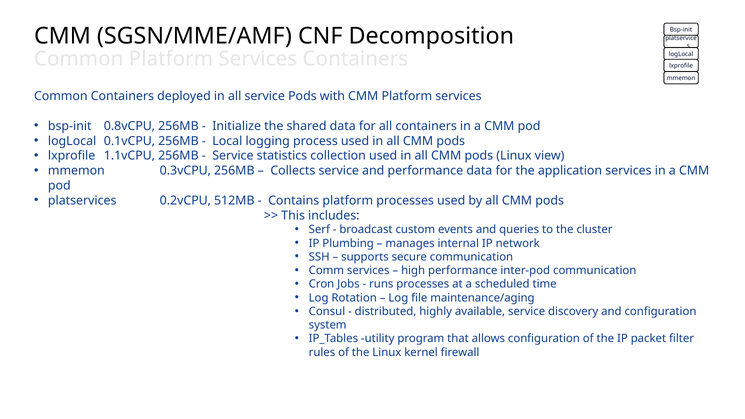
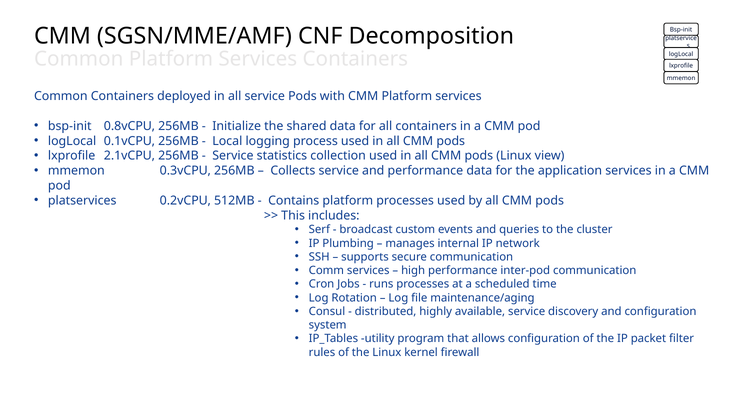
1.1vCPU: 1.1vCPU -> 2.1vCPU (129, 156)
